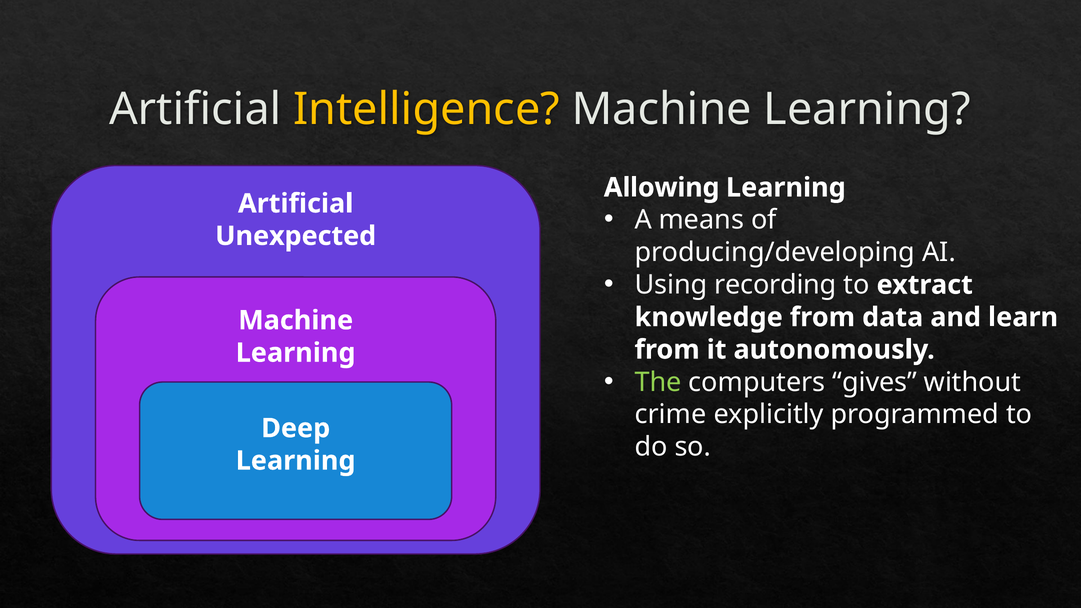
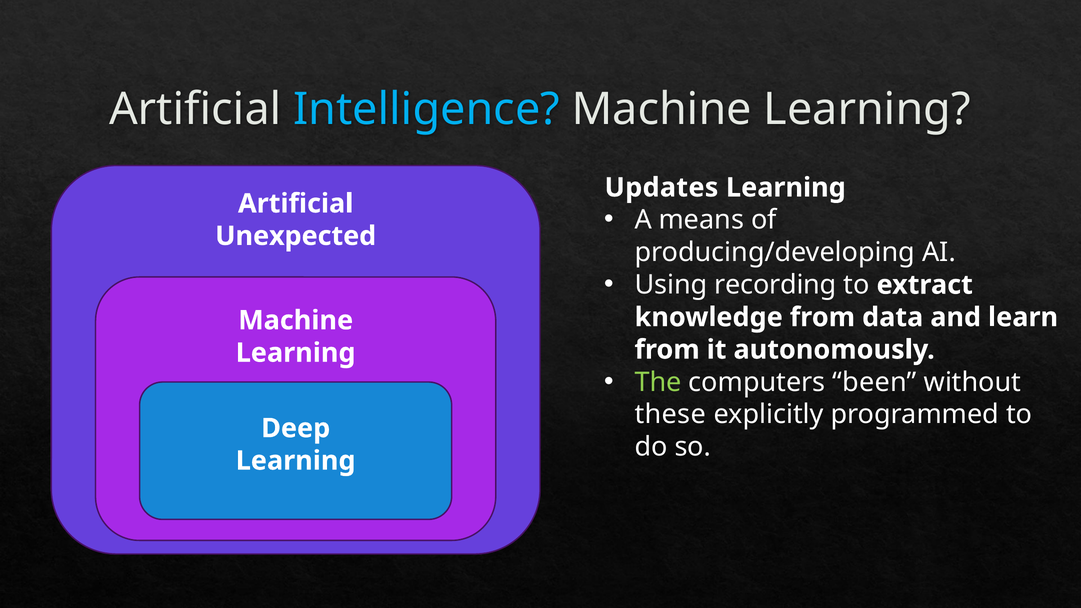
Intelligence colour: yellow -> light blue (426, 109)
Allowing: Allowing -> Updates (661, 188)
gives: gives -> been (875, 382)
crime: crime -> these (670, 415)
